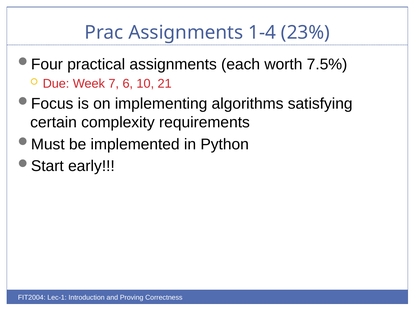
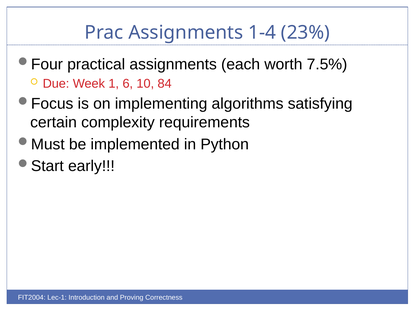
7: 7 -> 1 (114, 84)
21: 21 -> 84 (165, 84)
